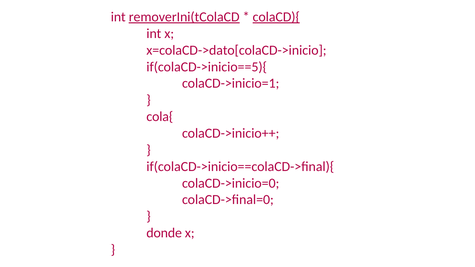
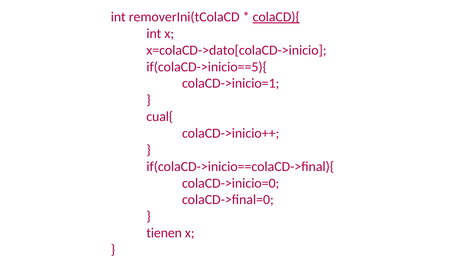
removerIni(tColaCD underline: present -> none (184, 17)
cola{: cola{ -> cual{ (160, 117)
donde: donde -> tienen (164, 233)
